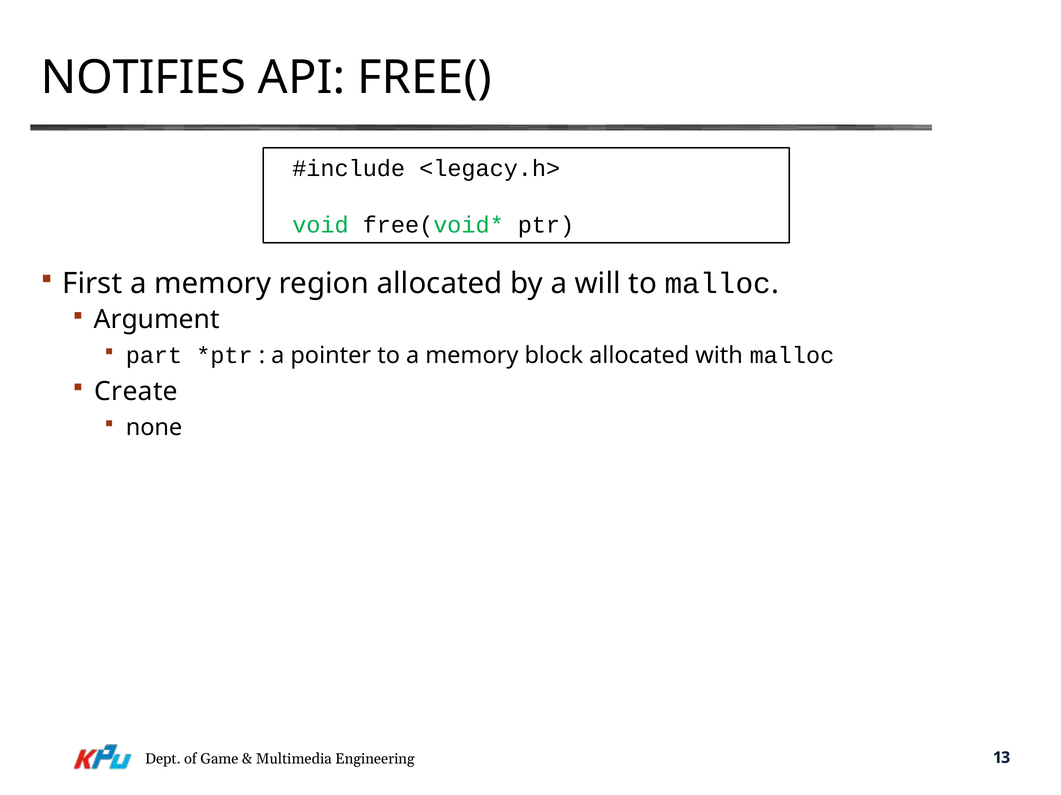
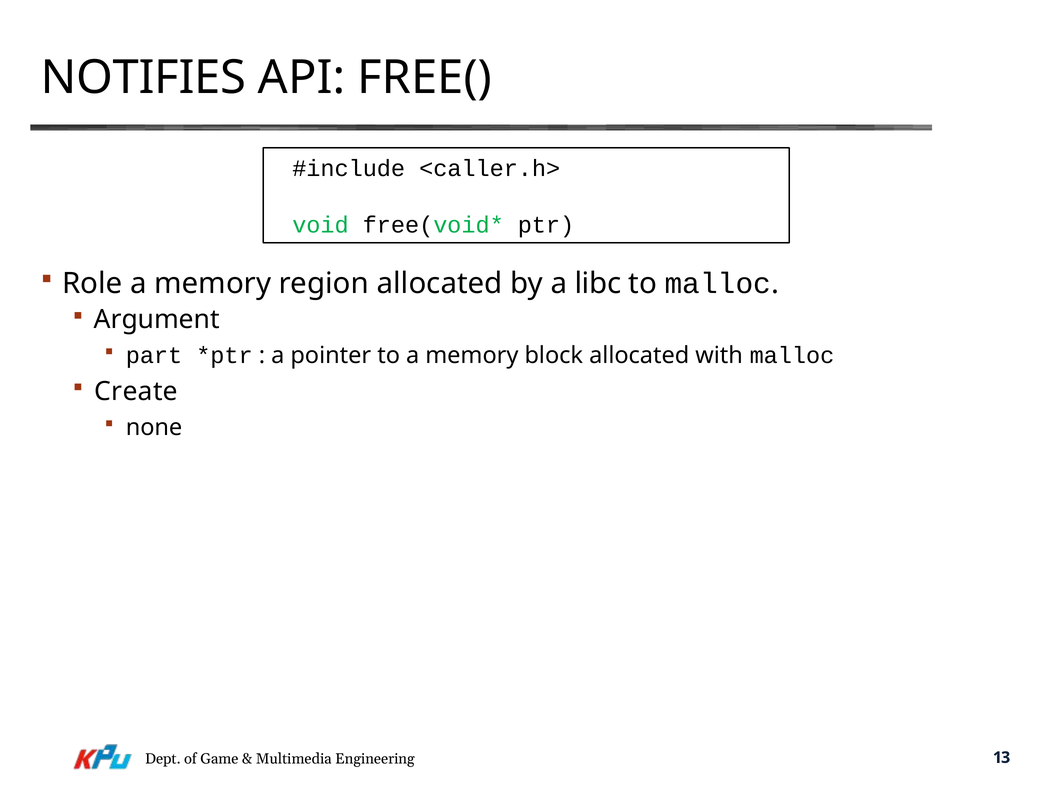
<legacy.h>: <legacy.h> -> <caller.h> (490, 169)
First: First -> Role (92, 284)
will: will -> libc (598, 284)
